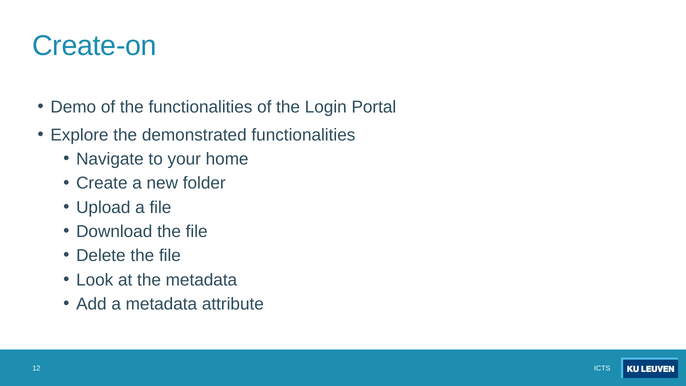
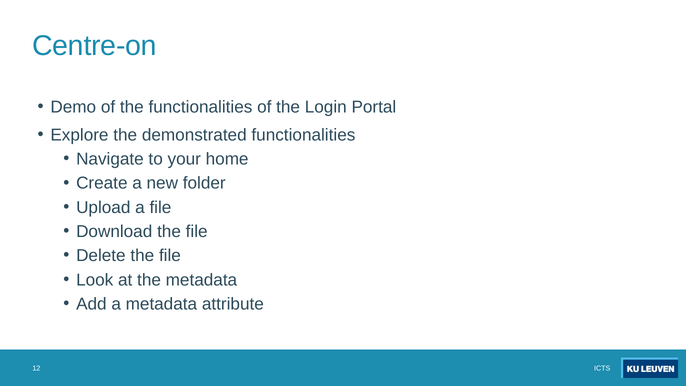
Create-on: Create-on -> Centre-on (94, 46)
